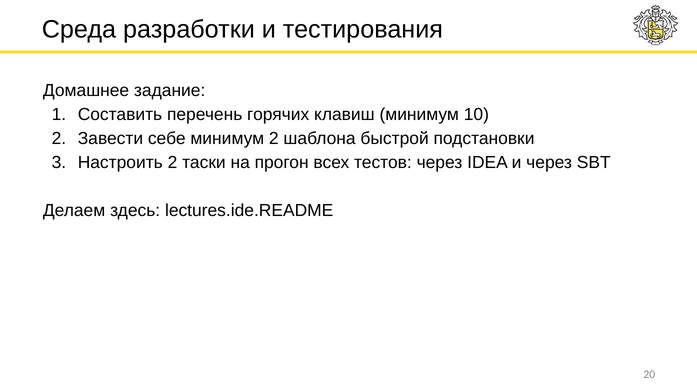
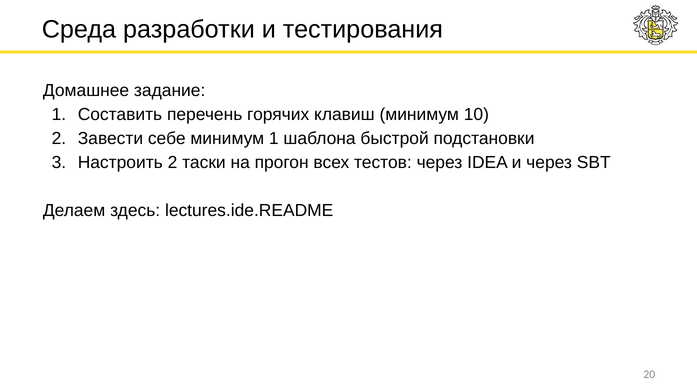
минимум 2: 2 -> 1 (274, 139)
